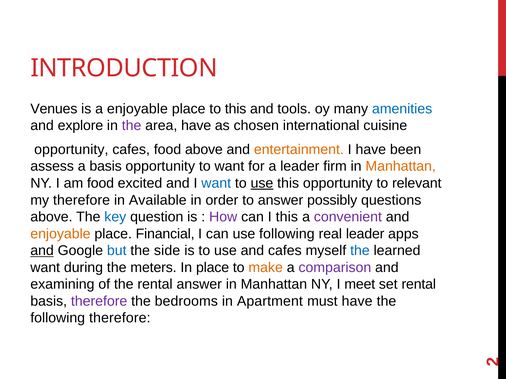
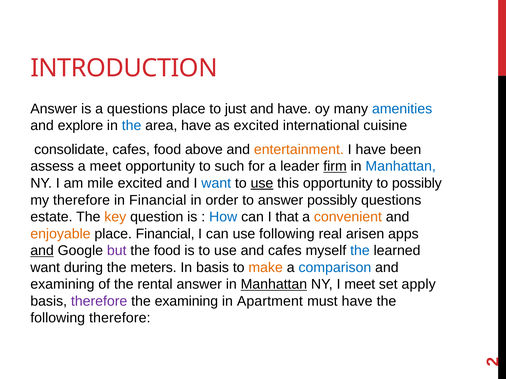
Venues: Venues -> Answer (54, 109)
a enjoyable: enjoyable -> questions (137, 109)
to this: this -> just (236, 109)
and tools: tools -> have (294, 109)
the colour: purple -> blue (132, 126)
as chosen: chosen -> excited (256, 126)
opportunity: opportunity -> consolidate (71, 150)
a basis: basis -> meet (105, 167)
to want: want -> such (229, 167)
firm underline: none -> present (335, 167)
Manhattan colour: orange -> blue (401, 167)
am food: food -> mile (100, 183)
to relevant: relevant -> possibly (417, 183)
in Available: Available -> Financial (158, 200)
above: above -> estate (51, 217)
key colour: blue -> orange (115, 217)
How colour: purple -> blue (223, 217)
I this: this -> that (287, 217)
convenient colour: purple -> orange (348, 217)
real leader: leader -> arisen (365, 234)
but colour: blue -> purple (117, 251)
the side: side -> food (167, 251)
In place: place -> basis (213, 268)
comparison colour: purple -> blue (335, 268)
Manhattan underline: none -> present (274, 285)
set rental: rental -> apply (419, 285)
the bedrooms: bedrooms -> examining (186, 302)
